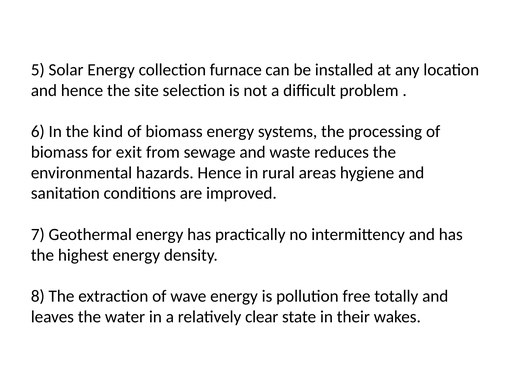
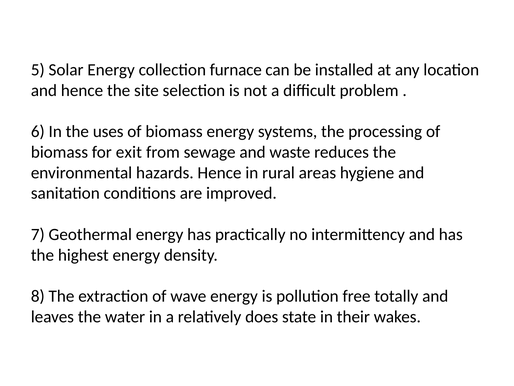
kind: kind -> uses (108, 131)
clear: clear -> does (262, 316)
